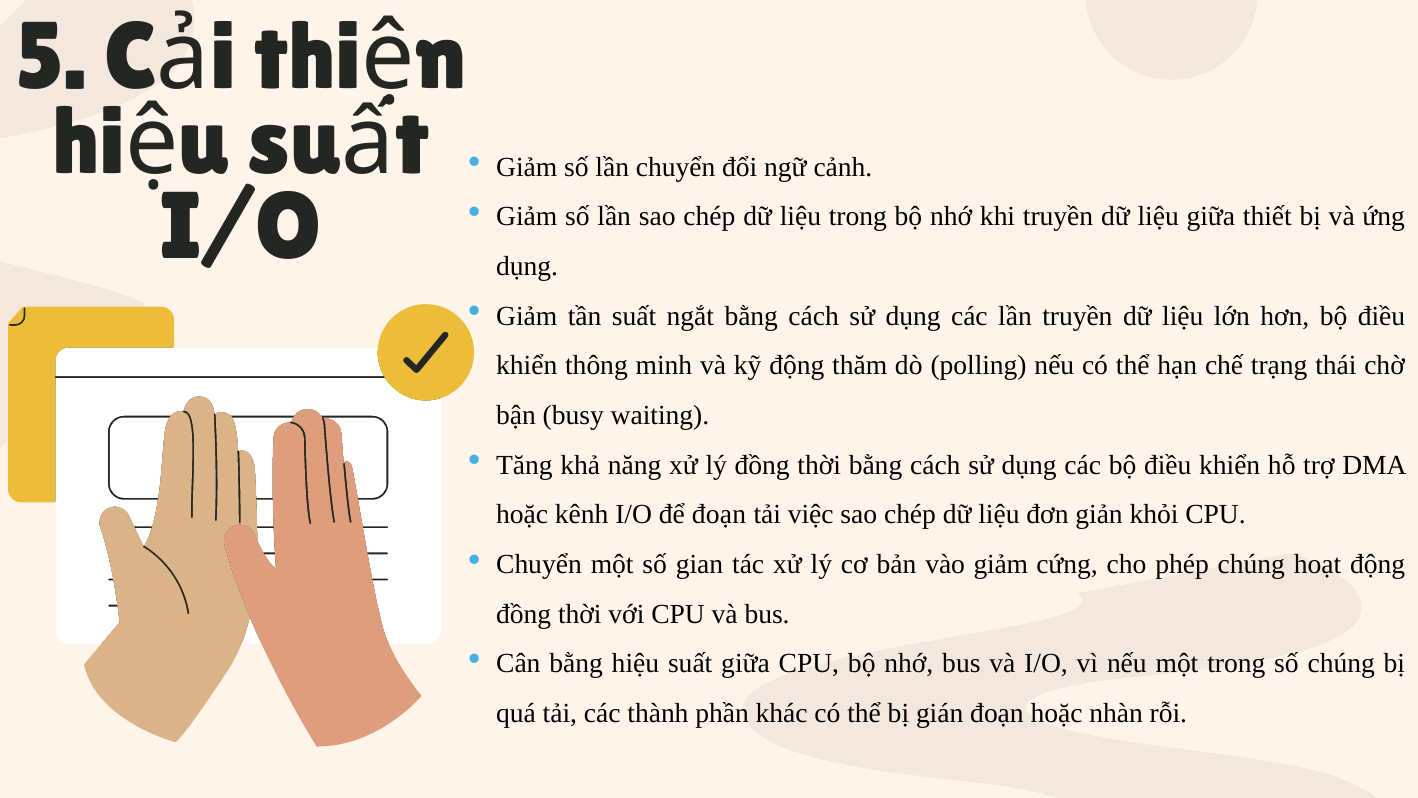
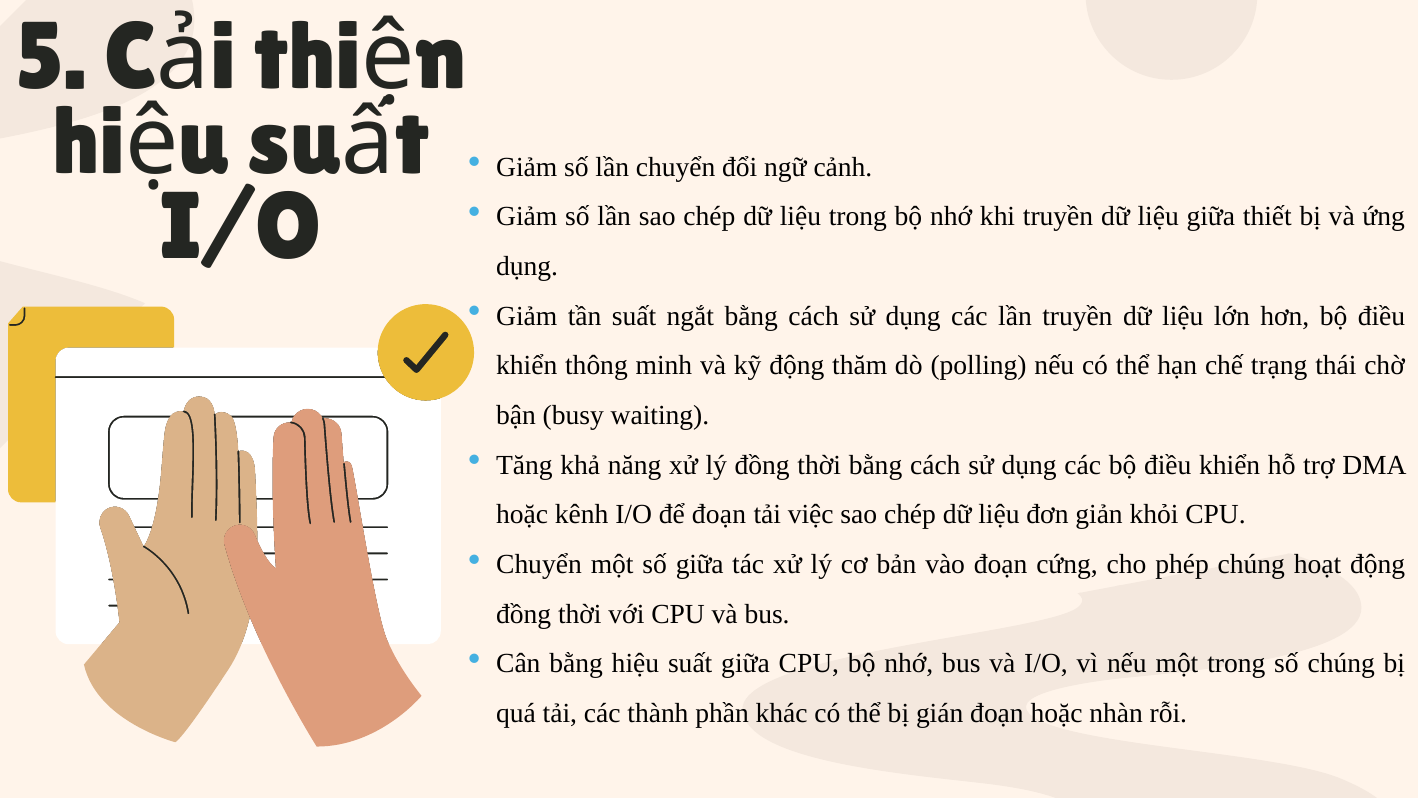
số gian: gian -> giữa (700, 564)
vào giảm: giảm -> đoạn (1001, 564)
